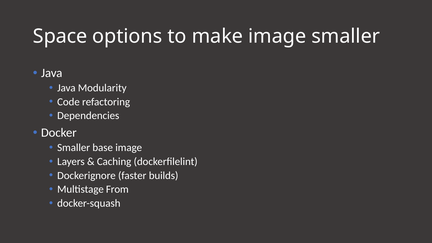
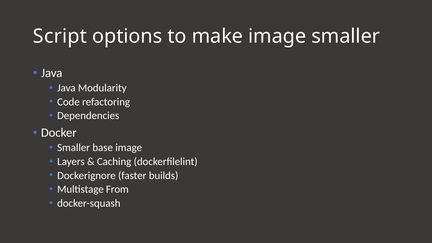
Space: Space -> Script (60, 36)
